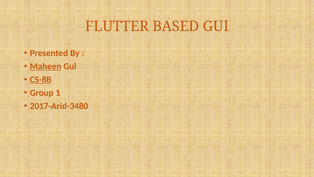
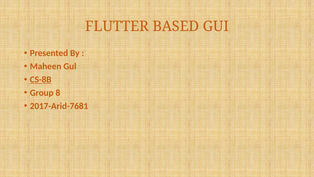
Maheen underline: present -> none (46, 66)
1: 1 -> 8 (58, 93)
2017-Arid-3480: 2017-Arid-3480 -> 2017-Arid-7681 (59, 106)
